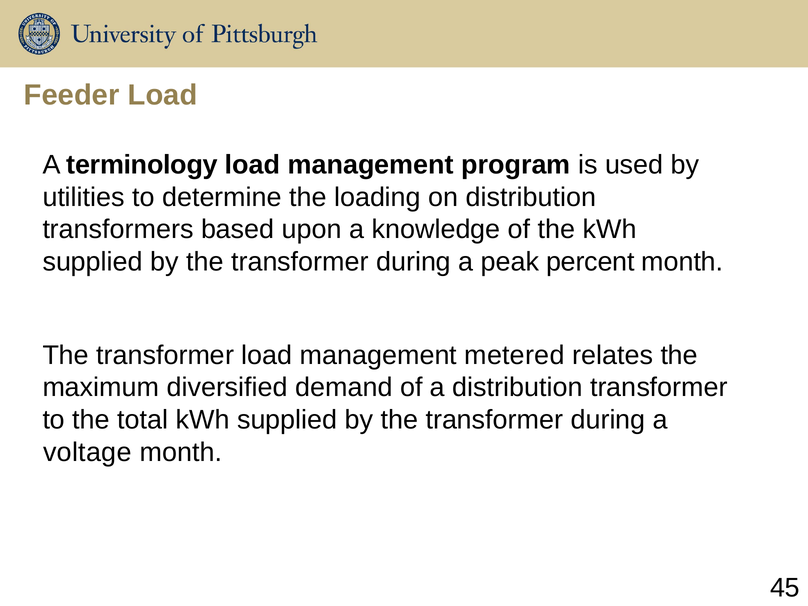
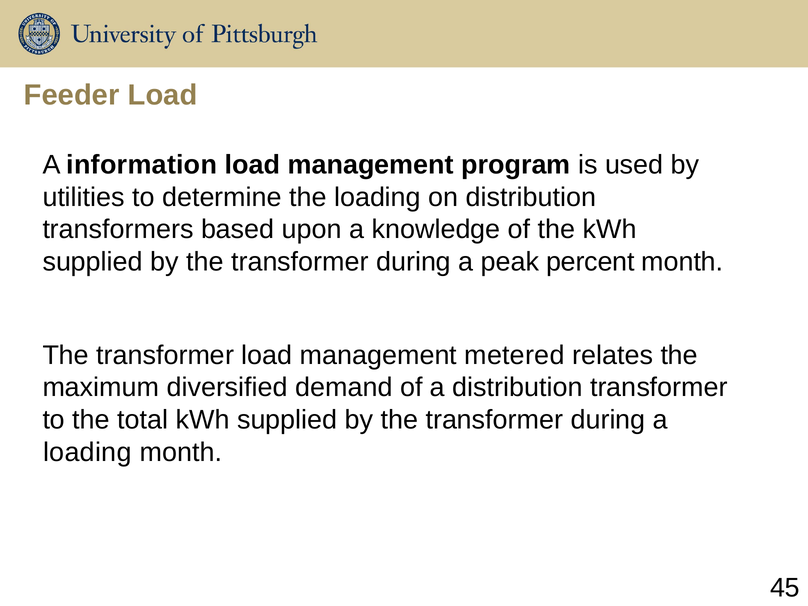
terminology: terminology -> information (142, 165)
voltage: voltage -> loading (87, 452)
